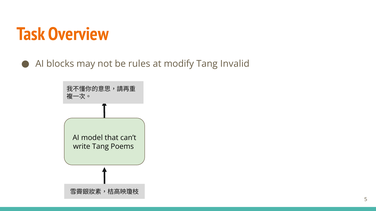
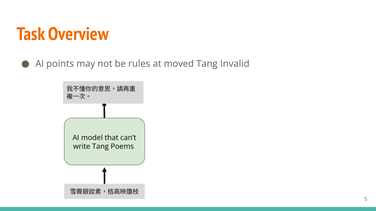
blocks: blocks -> points (60, 64)
modify: modify -> moved (179, 64)
